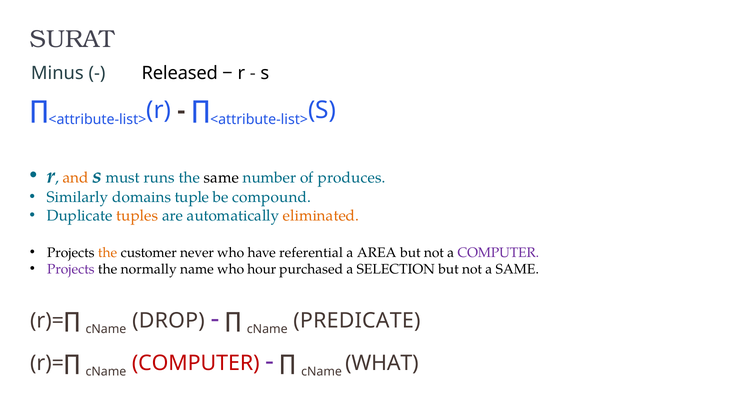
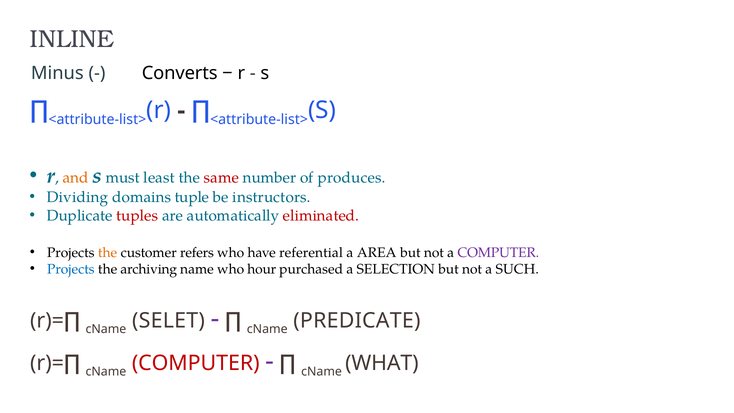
SURAT: SURAT -> INLINE (72, 39)
Released: Released -> Converts (180, 73)
runs: runs -> least (159, 178)
same colour: black -> red (221, 178)
Similarly: Similarly -> Dividing (78, 197)
compound: compound -> instructors (272, 197)
tuples colour: orange -> red (137, 216)
eliminated colour: orange -> red (321, 216)
never: never -> refers (197, 252)
Projects colour: purple -> blue (71, 269)
normally: normally -> archiving (149, 269)
a SAME: SAME -> SUCH (517, 269)
DROP: DROP -> SELET (168, 321)
